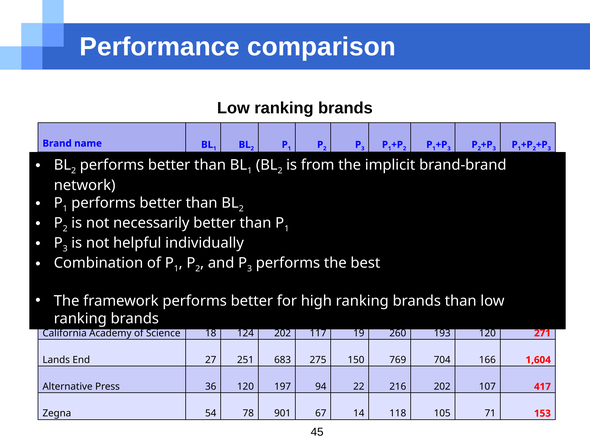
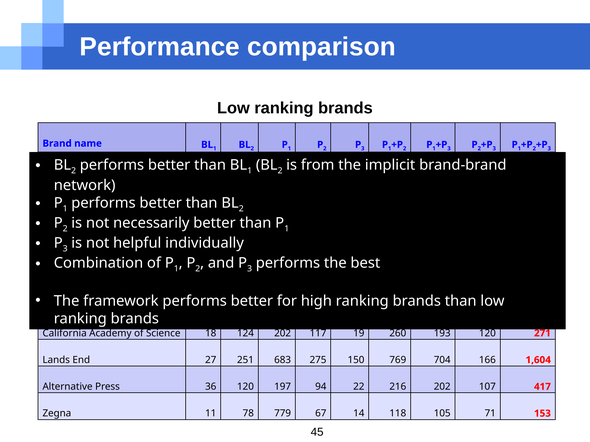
54: 54 -> 11 (211, 414)
901: 901 -> 779 (283, 414)
